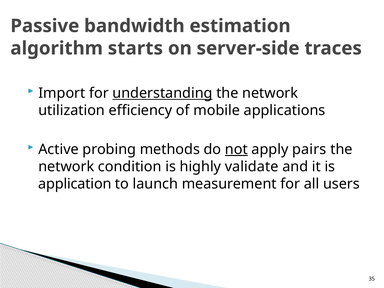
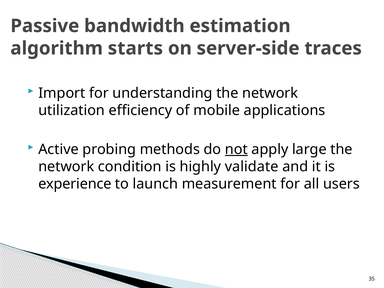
understanding underline: present -> none (162, 93)
pairs: pairs -> large (309, 149)
application: application -> experience (75, 184)
